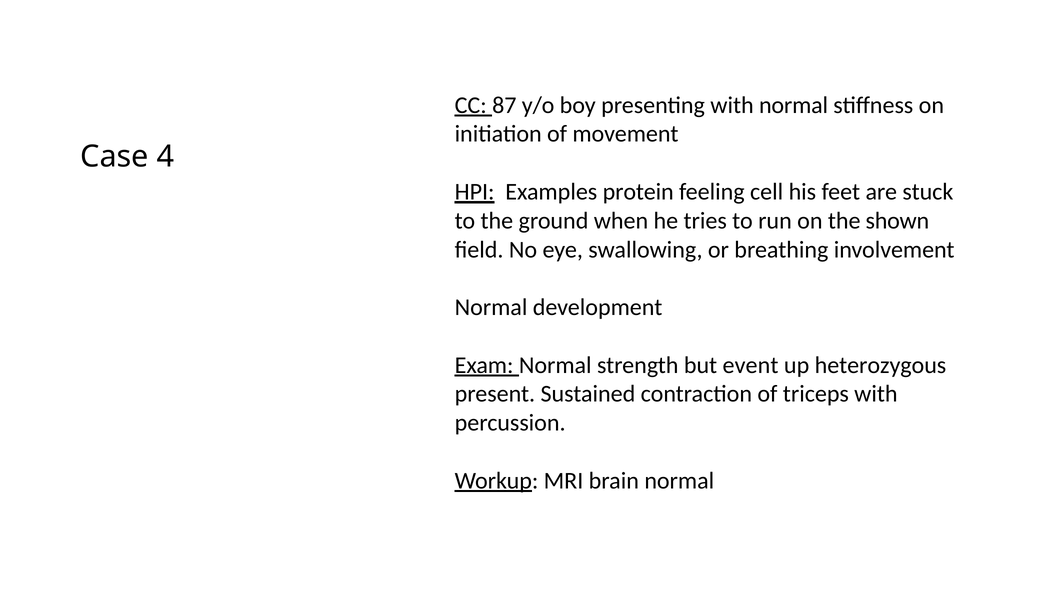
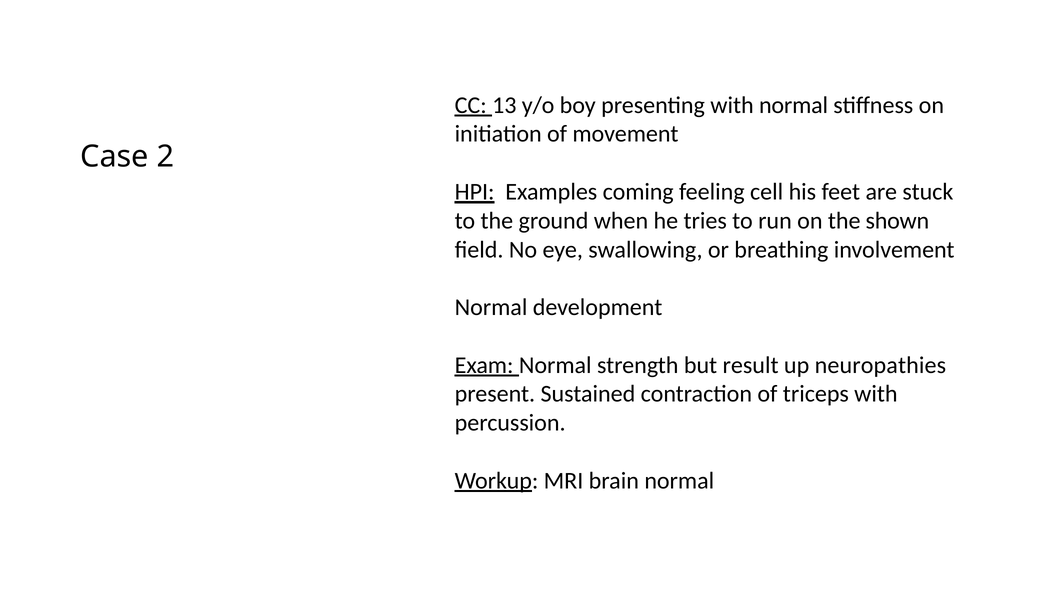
87: 87 -> 13 (504, 105)
4: 4 -> 2 (165, 157)
protein: protein -> coming (638, 192)
event: event -> result (751, 365)
heterozygous: heterozygous -> neuropathies (880, 365)
